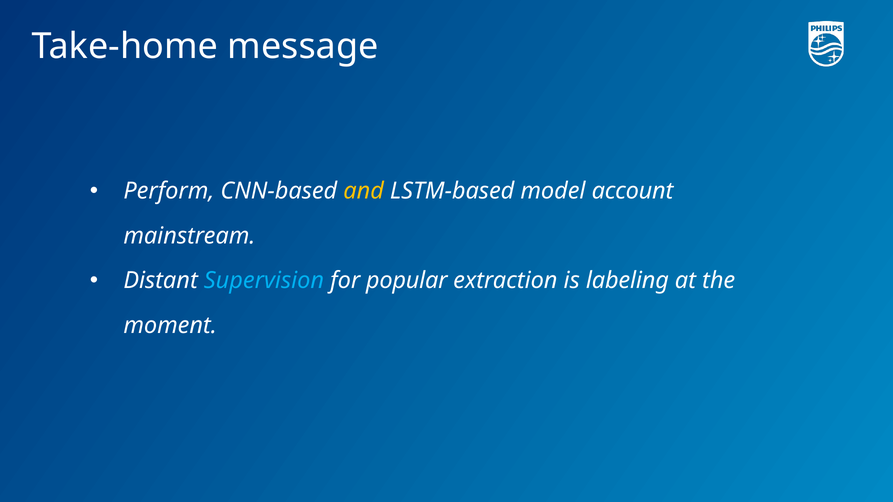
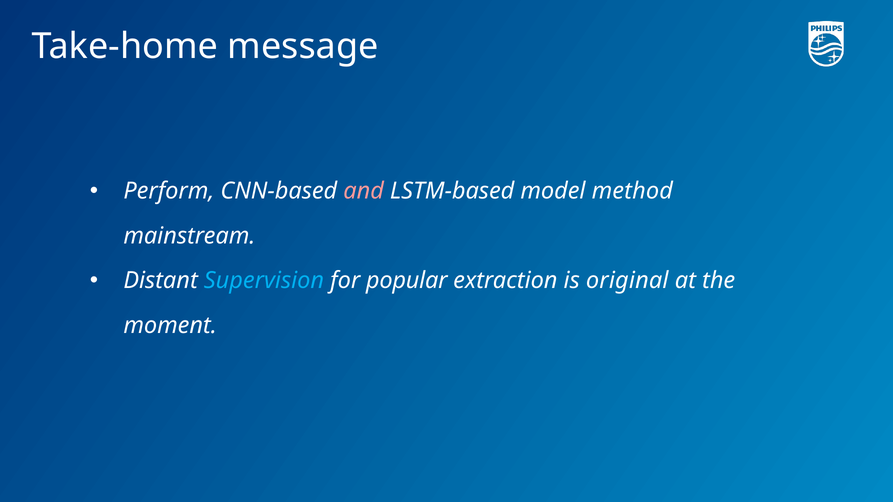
and colour: yellow -> pink (364, 191)
account: account -> method (632, 191)
labeling: labeling -> original (627, 281)
